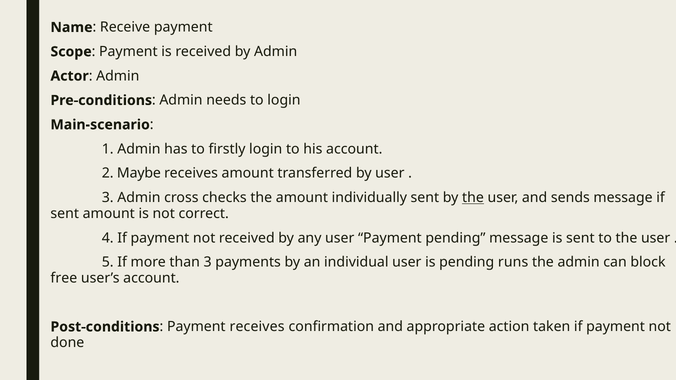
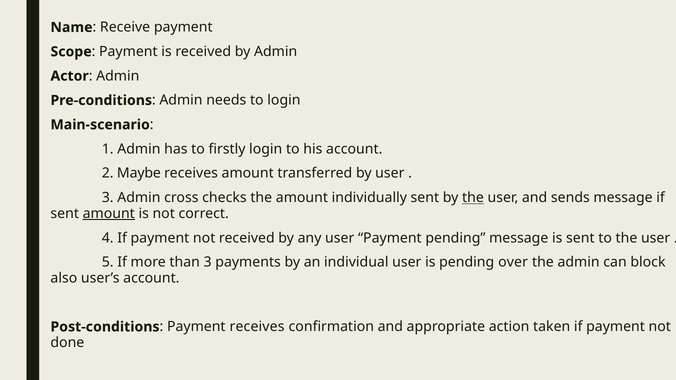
amount underline: none -> present (109, 214)
runs: runs -> over (513, 262)
free: free -> also (64, 278)
